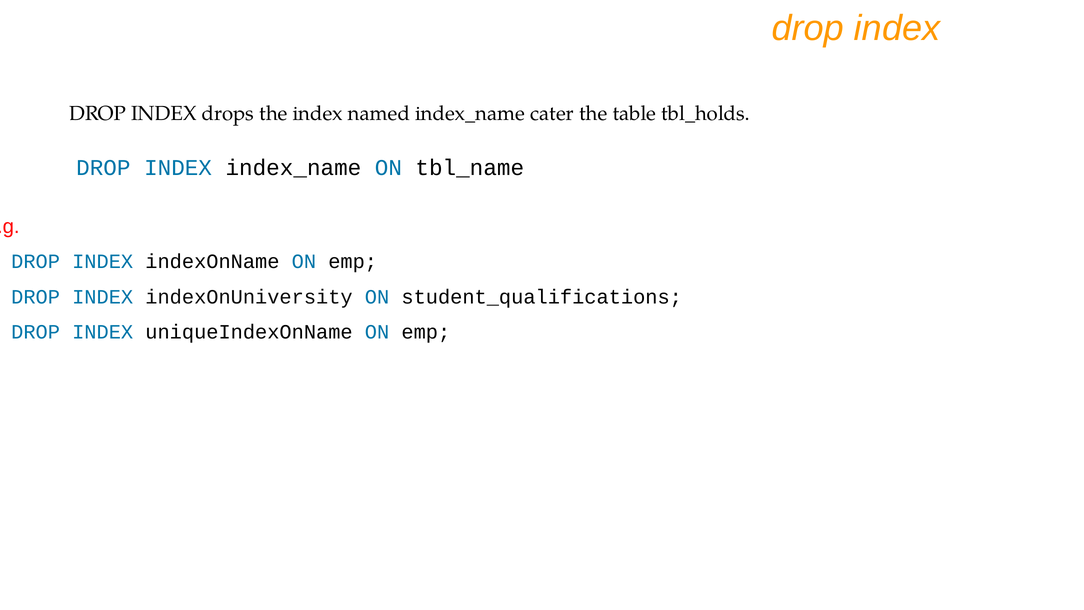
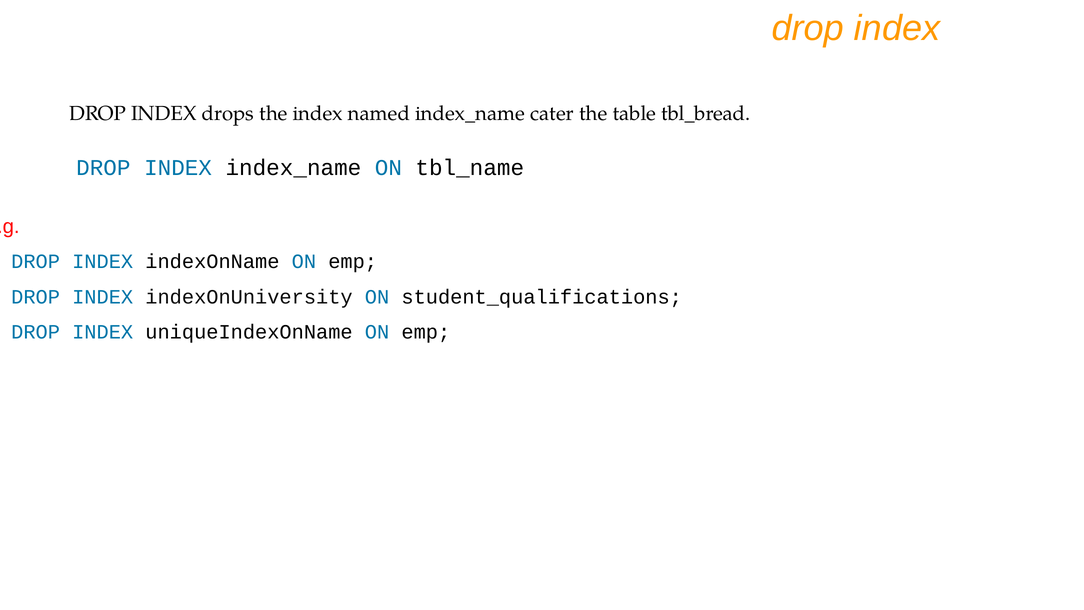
tbl_holds: tbl_holds -> tbl_bread (706, 114)
